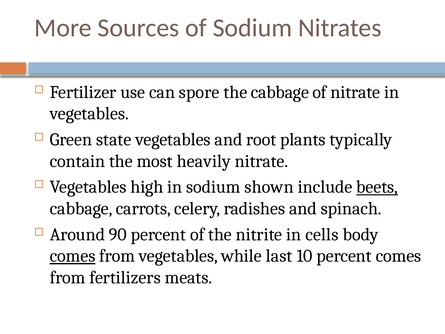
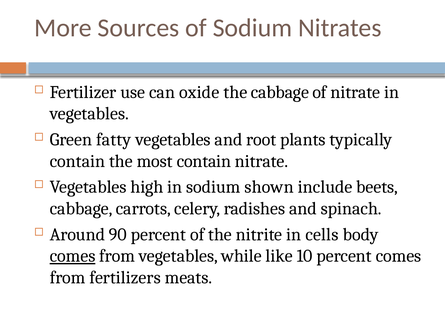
spore: spore -> oxide (199, 92)
state: state -> fatty (114, 139)
most heavily: heavily -> contain (204, 161)
beets underline: present -> none (377, 187)
last: last -> like (279, 256)
